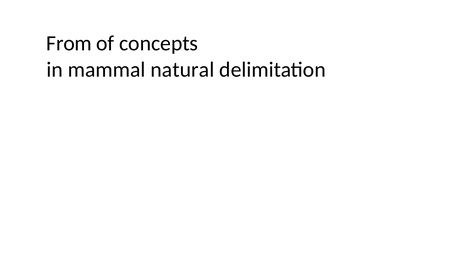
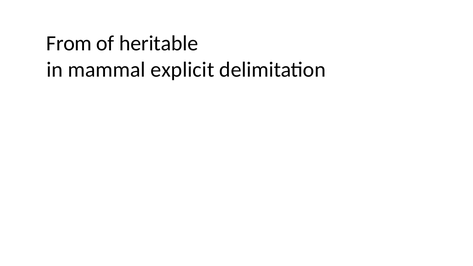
concepts: concepts -> heritable (159, 44)
natural: natural -> explicit (182, 70)
